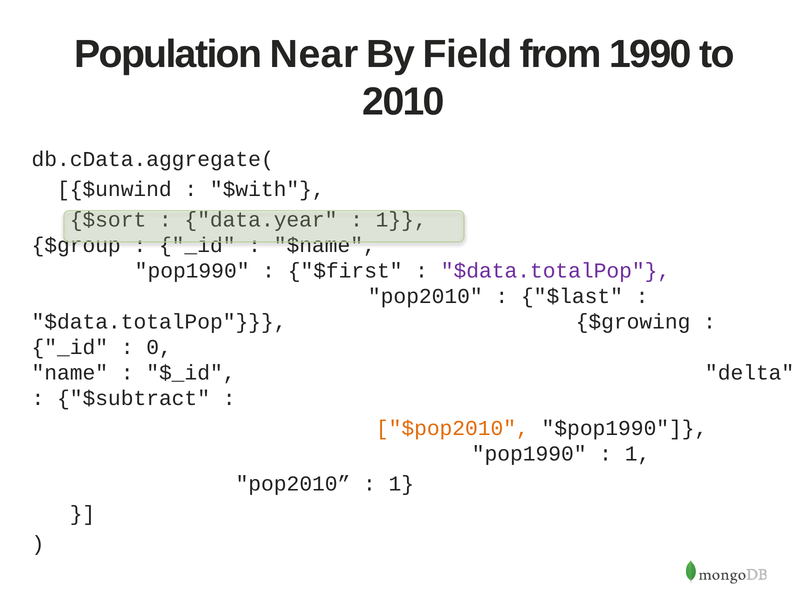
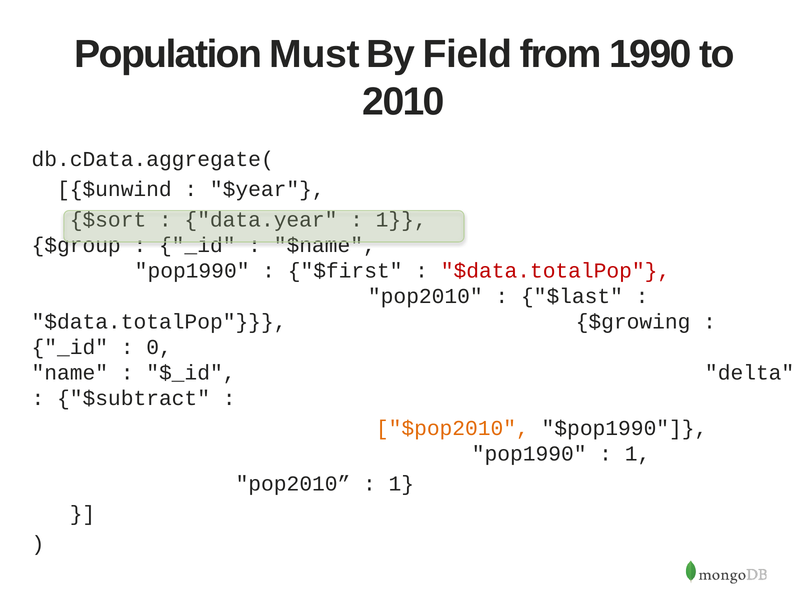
Near: Near -> Must (315, 55)
$with: $with -> $year (267, 190)
$data.totalPop colour: purple -> red (556, 271)
